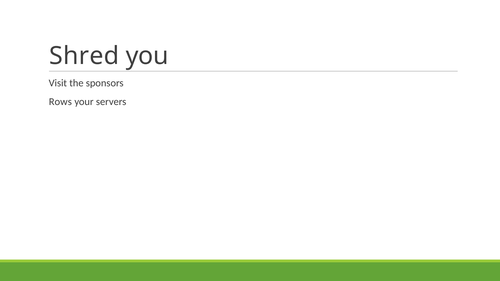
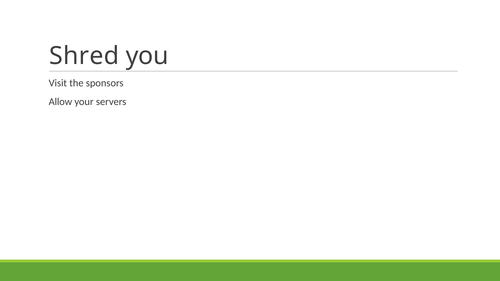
Rows: Rows -> Allow (60, 102)
